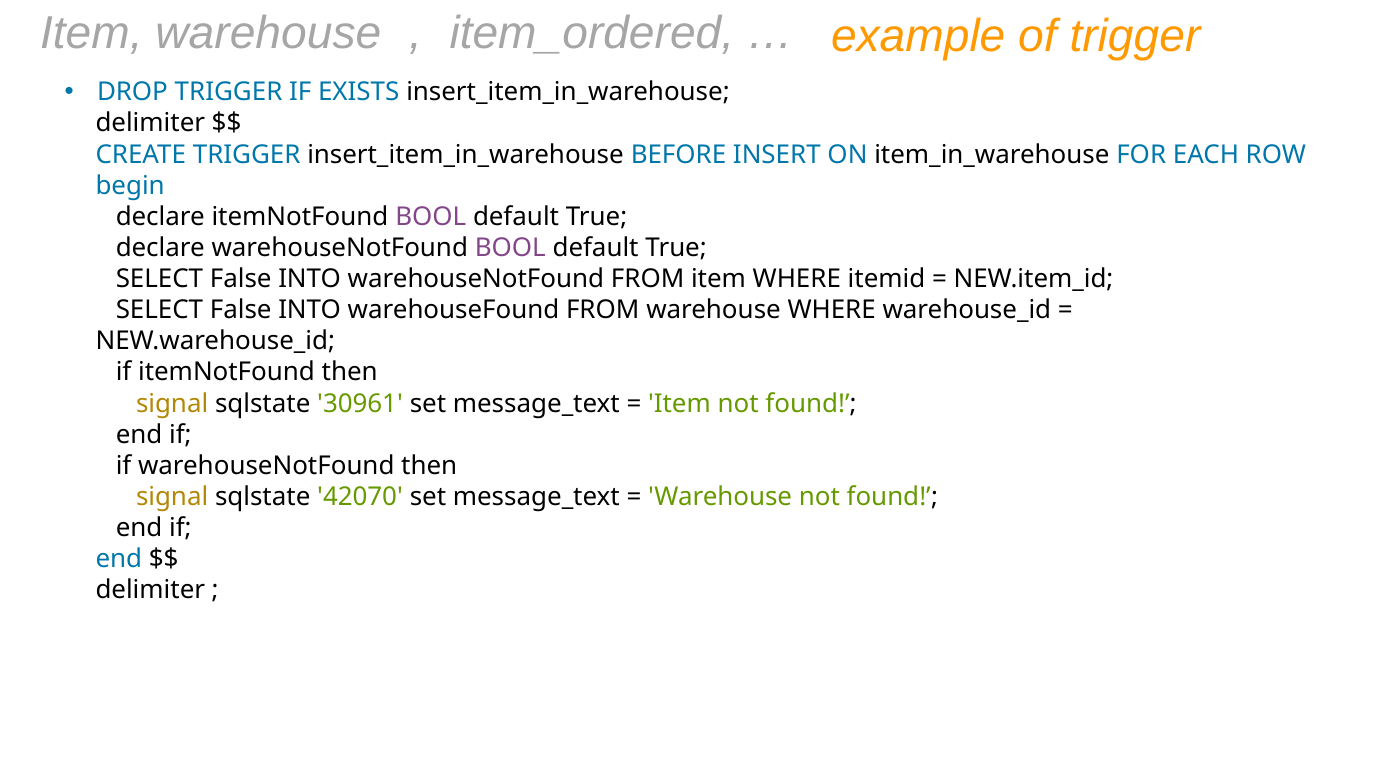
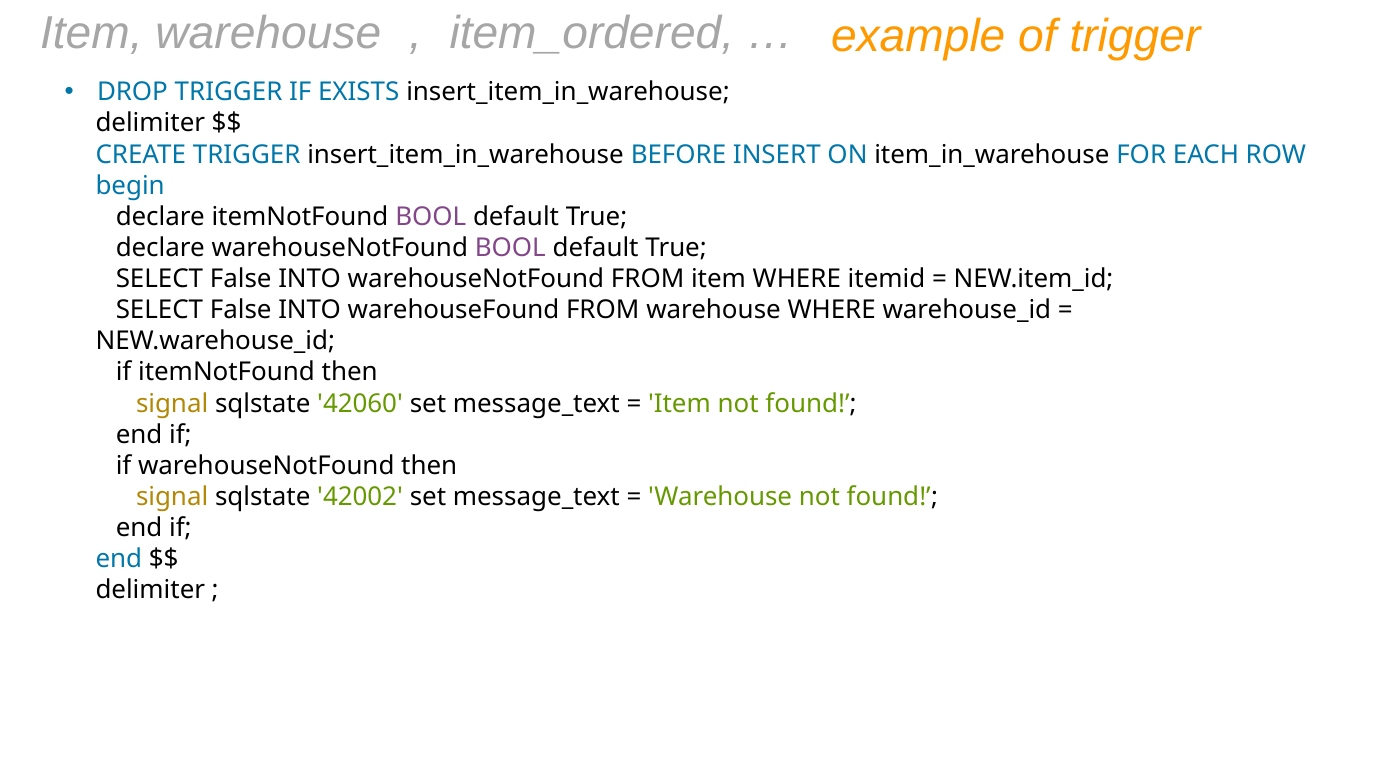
30961: 30961 -> 42060 (360, 404)
42070: 42070 -> 42002 (360, 497)
